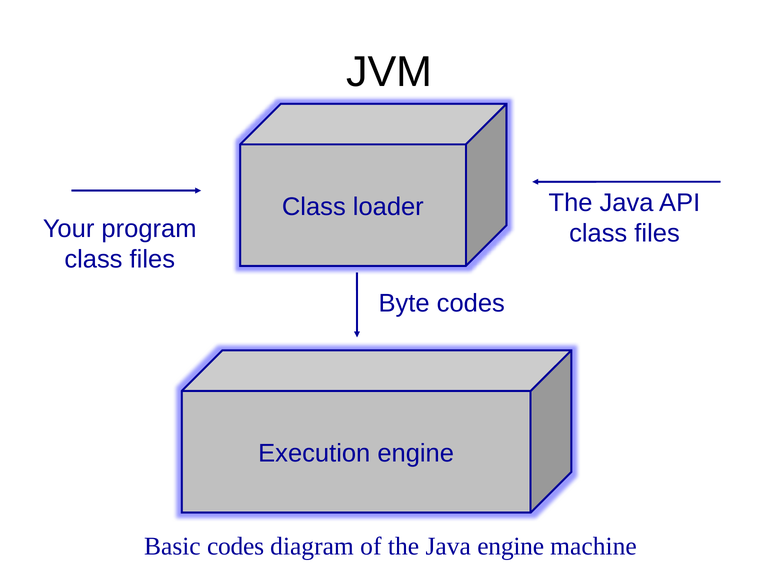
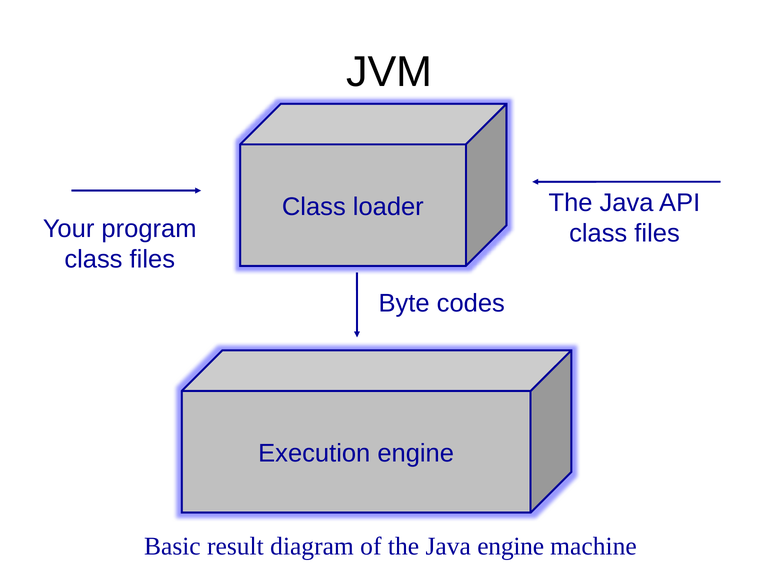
Basic codes: codes -> result (235, 547)
